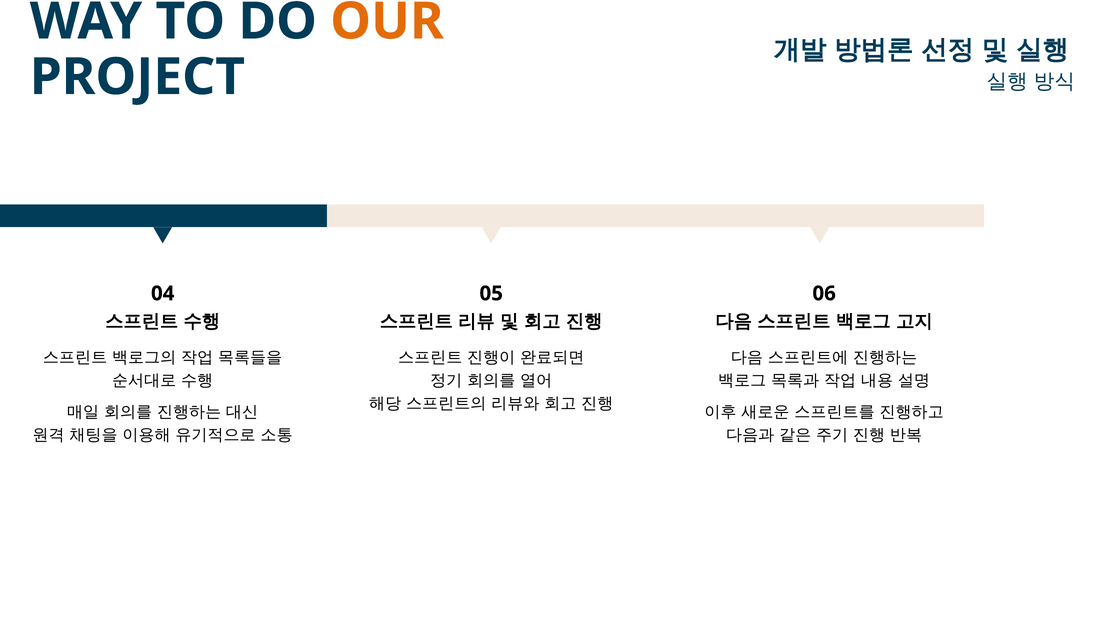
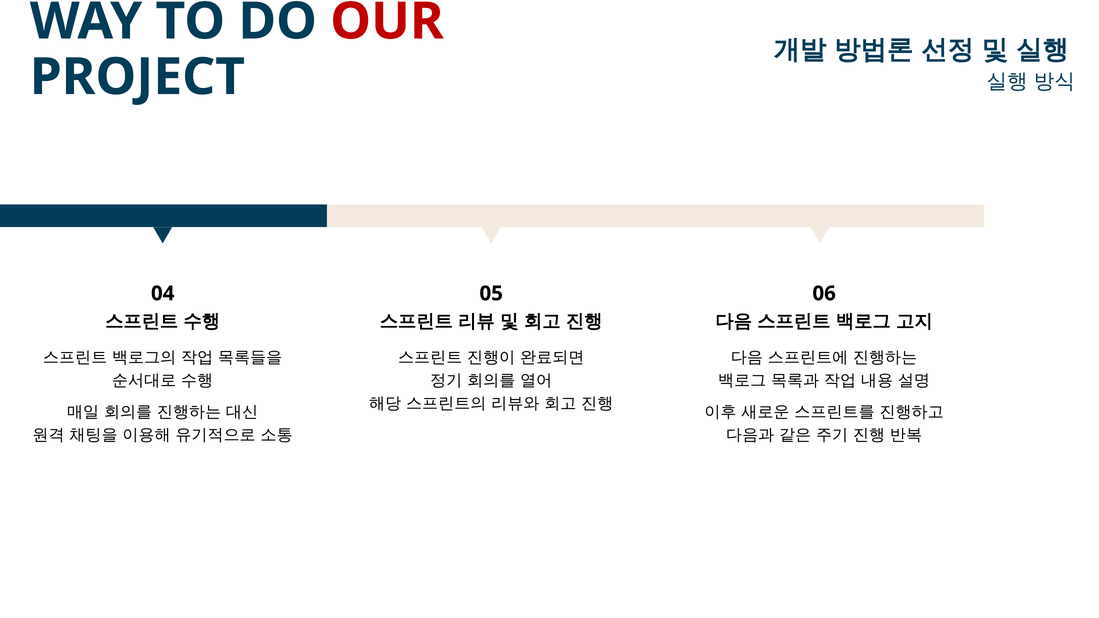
OUR colour: orange -> red (387, 21)
